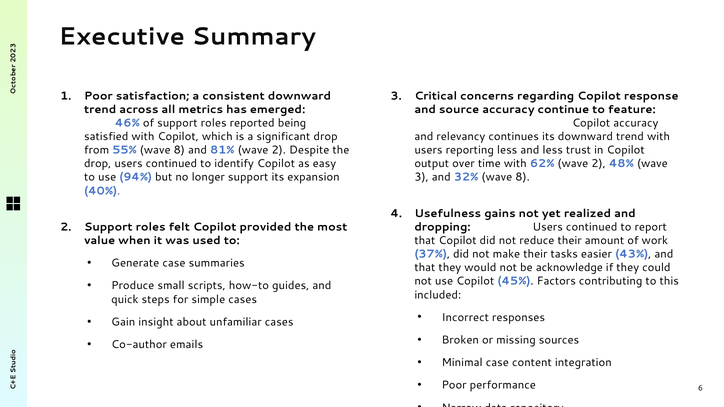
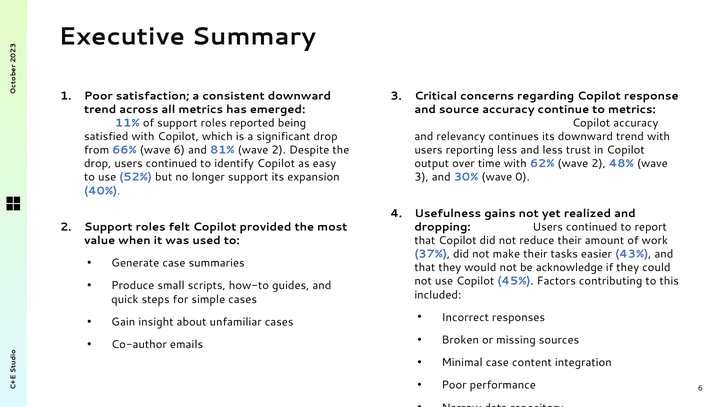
to feature: feature -> metrics (632, 109)
46%: 46% -> 11% (127, 123)
55%: 55% -> 66% (124, 150)
8: 8 -> 6 (179, 150)
94%: 94% -> 52% (136, 177)
32%: 32% -> 30% (466, 177)
8: 8 -> 0 (523, 177)
